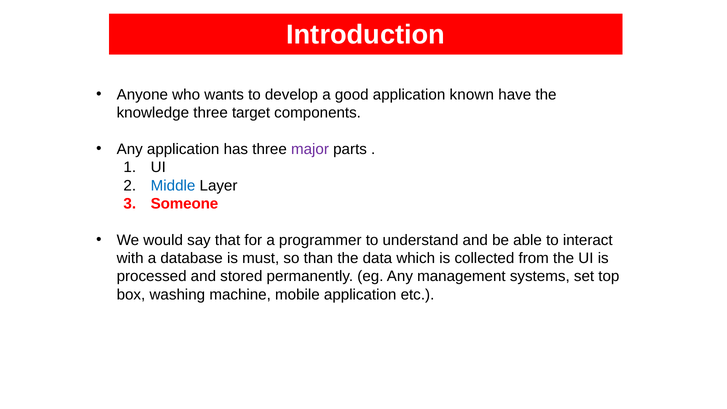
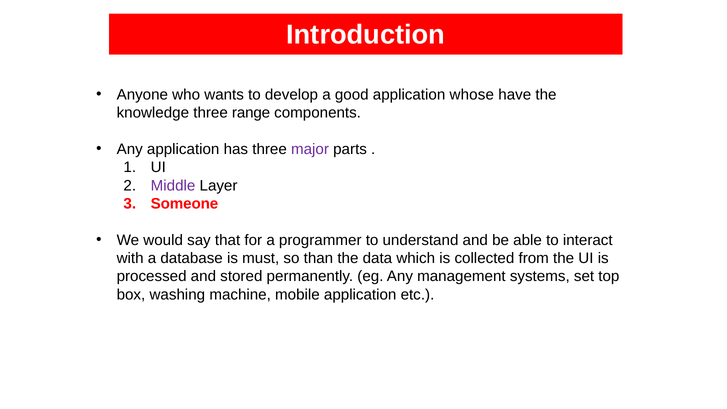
known: known -> whose (472, 95)
target: target -> range (251, 113)
Middle colour: blue -> purple (173, 186)
